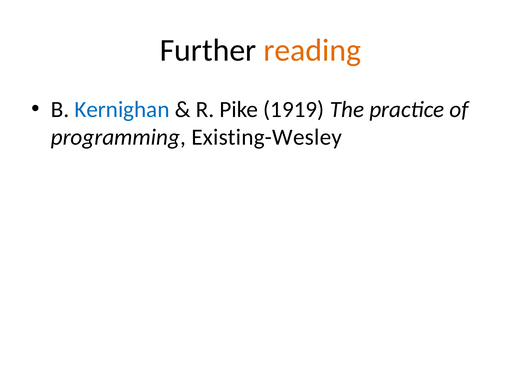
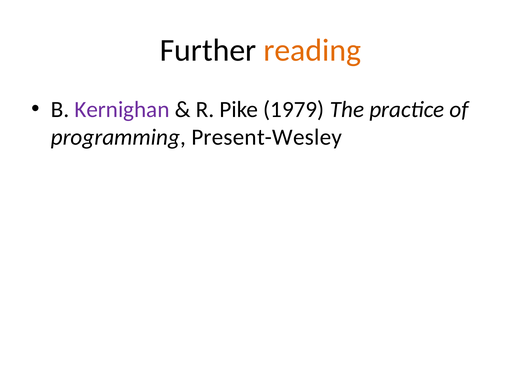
Kernighan colour: blue -> purple (122, 109)
1919: 1919 -> 1979 (294, 109)
Existing-Wesley: Existing-Wesley -> Present-Wesley (267, 137)
